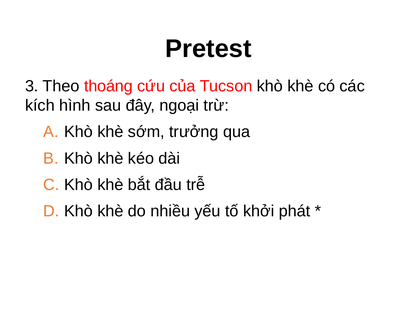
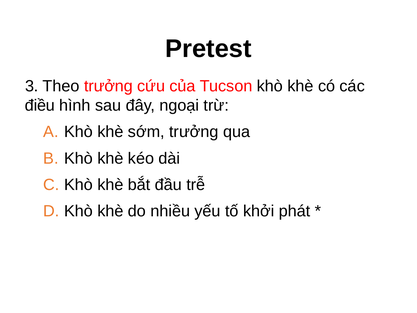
Theo thoáng: thoáng -> trưởng (108, 86)
kích: kích -> điều (40, 105)
